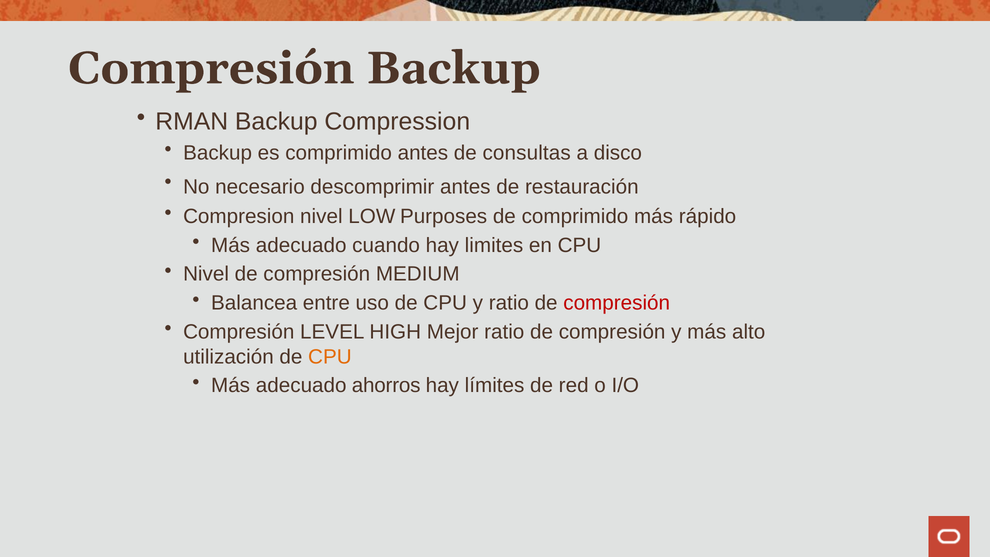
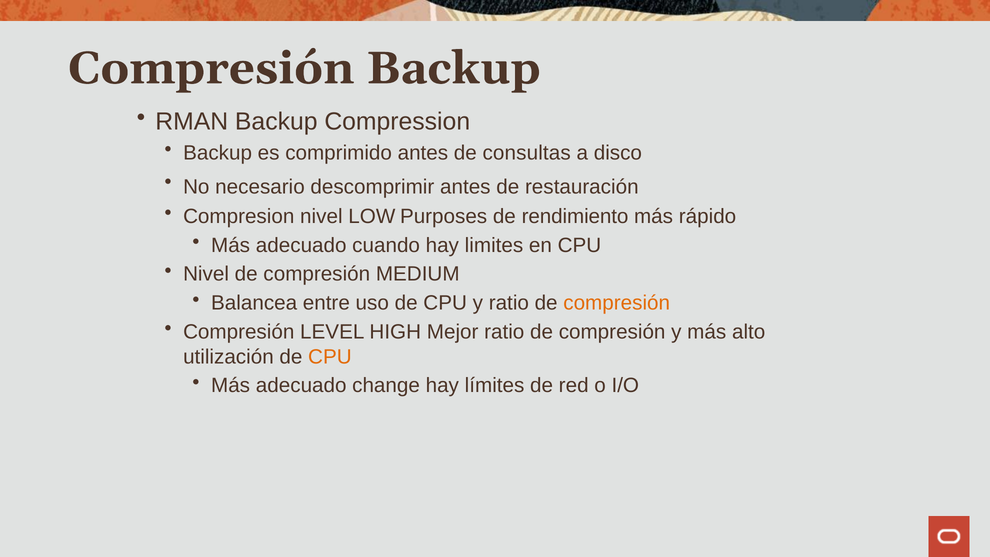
de comprimido: comprimido -> rendimiento (575, 216)
compresión colour: red -> orange (617, 303)
ahorros: ahorros -> change (386, 386)
